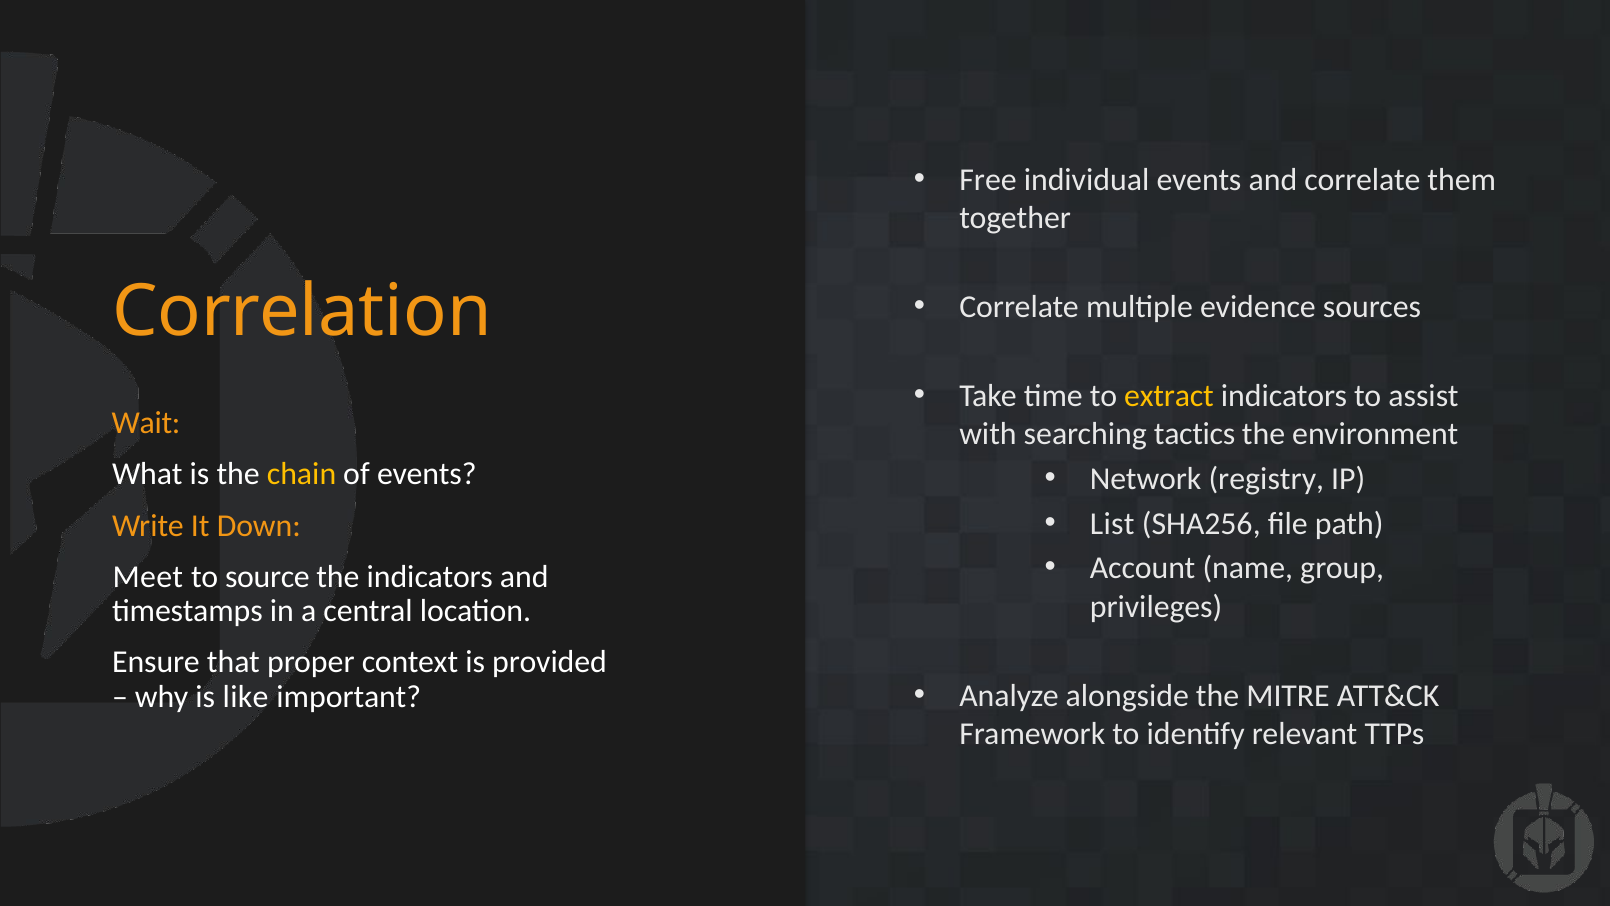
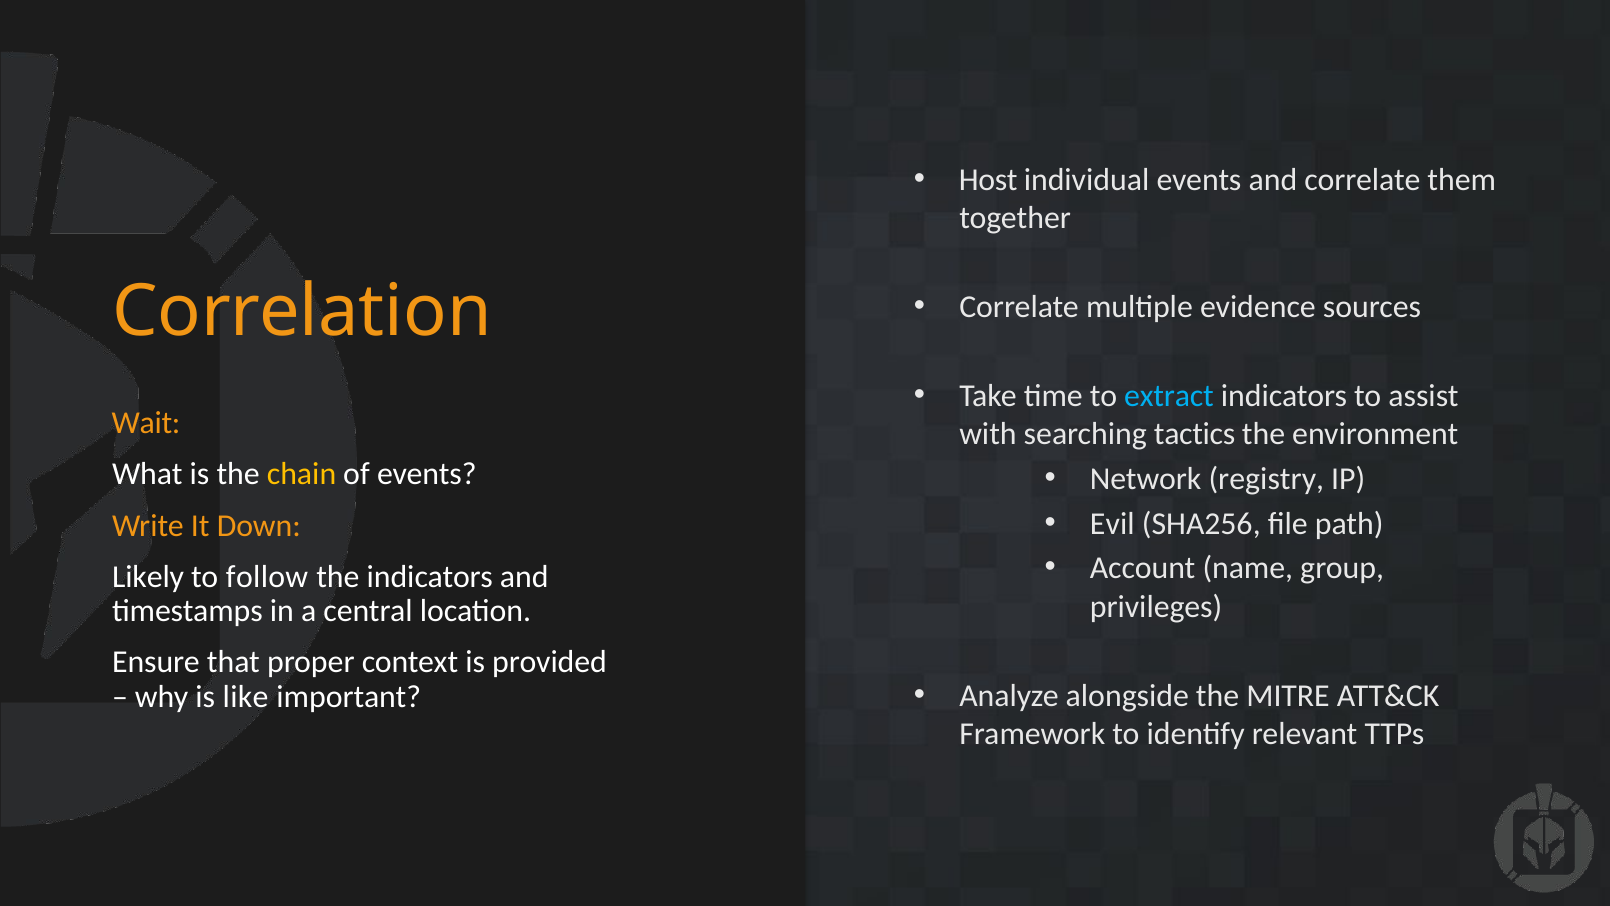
Free: Free -> Host (988, 180)
extract colour: yellow -> light blue (1169, 396)
List: List -> Evil (1112, 524)
Meet: Meet -> Likely (148, 577)
source: source -> follow (267, 577)
